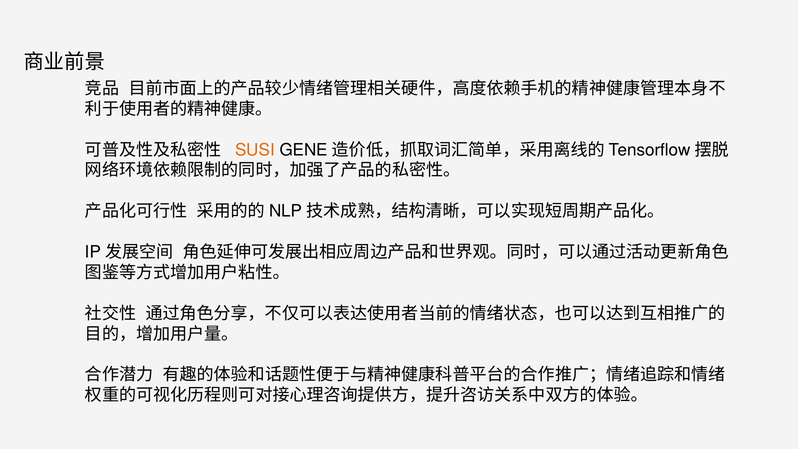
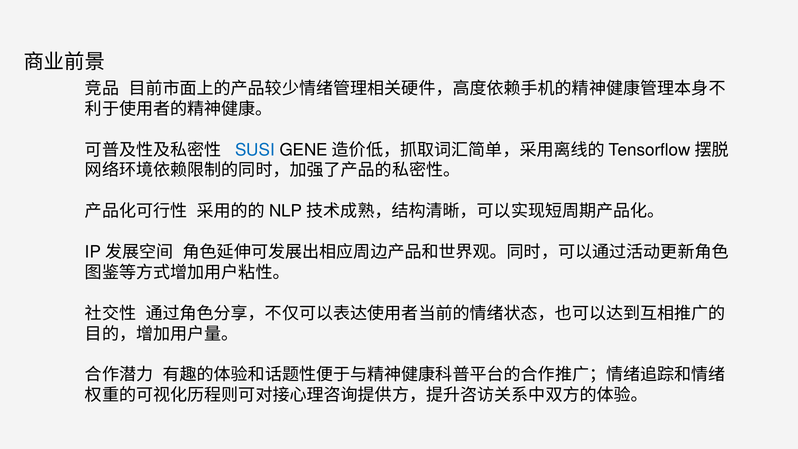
SUSI colour: orange -> blue (255, 150)
